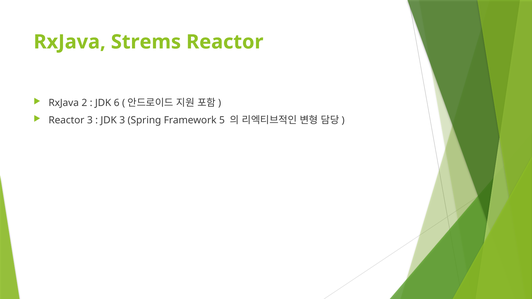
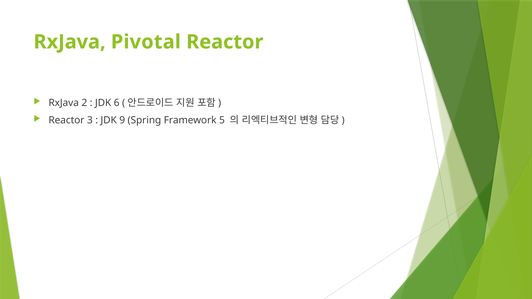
Strems: Strems -> Pivotal (146, 42)
JDK 3: 3 -> 9 (122, 120)
